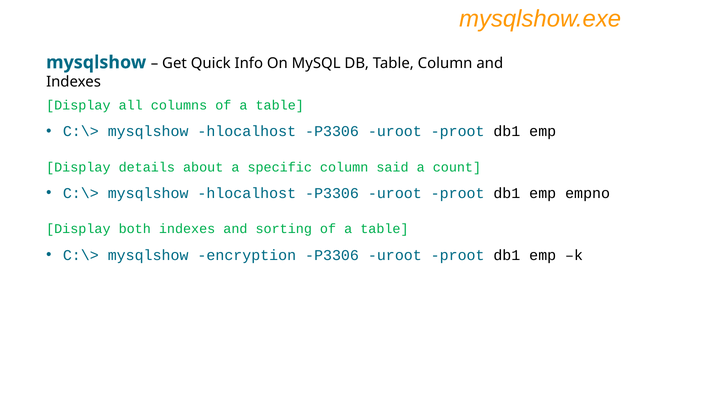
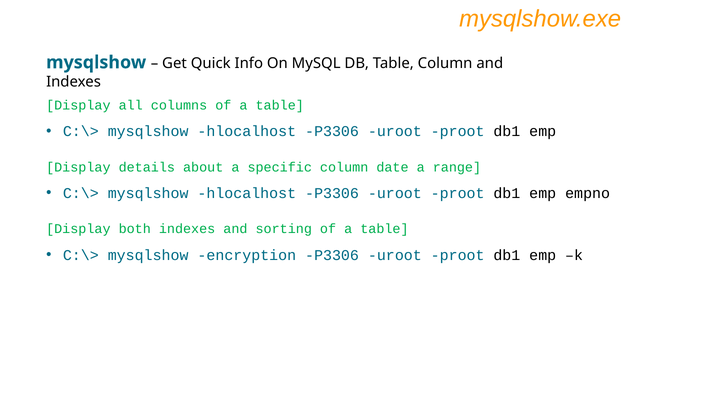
said: said -> date (392, 167)
count: count -> range (457, 167)
